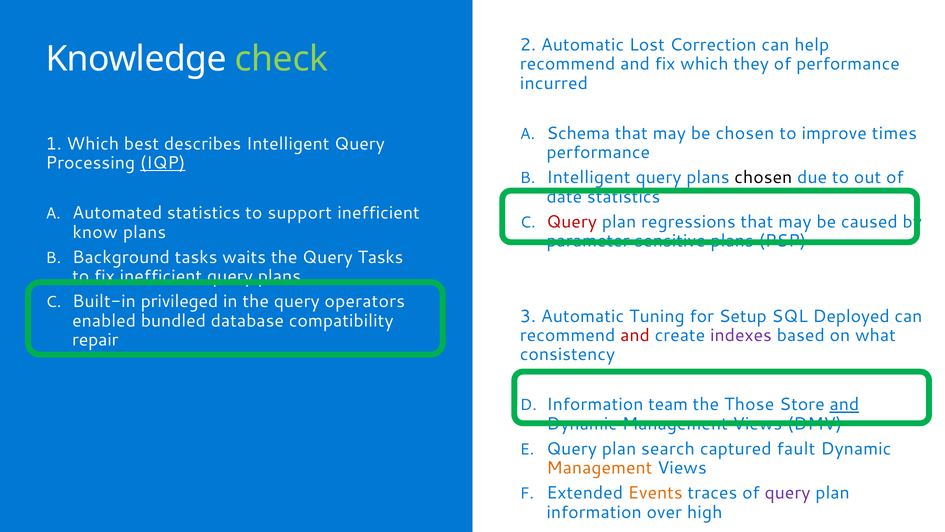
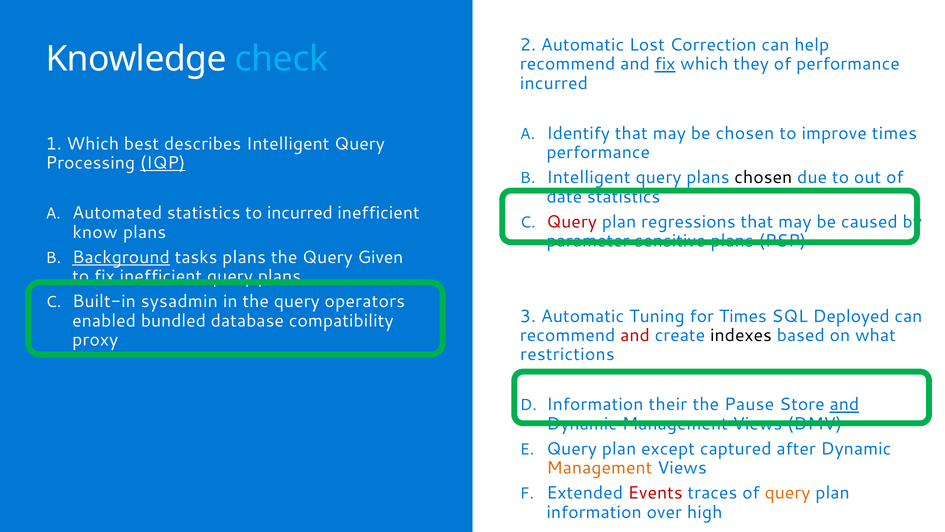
check colour: light green -> light blue (281, 59)
fix underline: none -> present (665, 64)
Schema: Schema -> Identify (578, 133)
to support: support -> incurred (300, 213)
Background underline: none -> present (121, 257)
tasks waits: waits -> plans (244, 257)
Query Tasks: Tasks -> Given (380, 257)
privileged: privileged -> sysadmin (179, 301)
for Setup: Setup -> Times (743, 316)
indexes colour: purple -> black (741, 335)
repair: repair -> proxy (95, 340)
consistency: consistency -> restrictions (567, 354)
team: team -> their (668, 404)
Those: Those -> Pause (749, 404)
search: search -> except (668, 449)
fault: fault -> after (796, 449)
Events colour: orange -> red (655, 493)
query colour: purple -> orange (788, 493)
